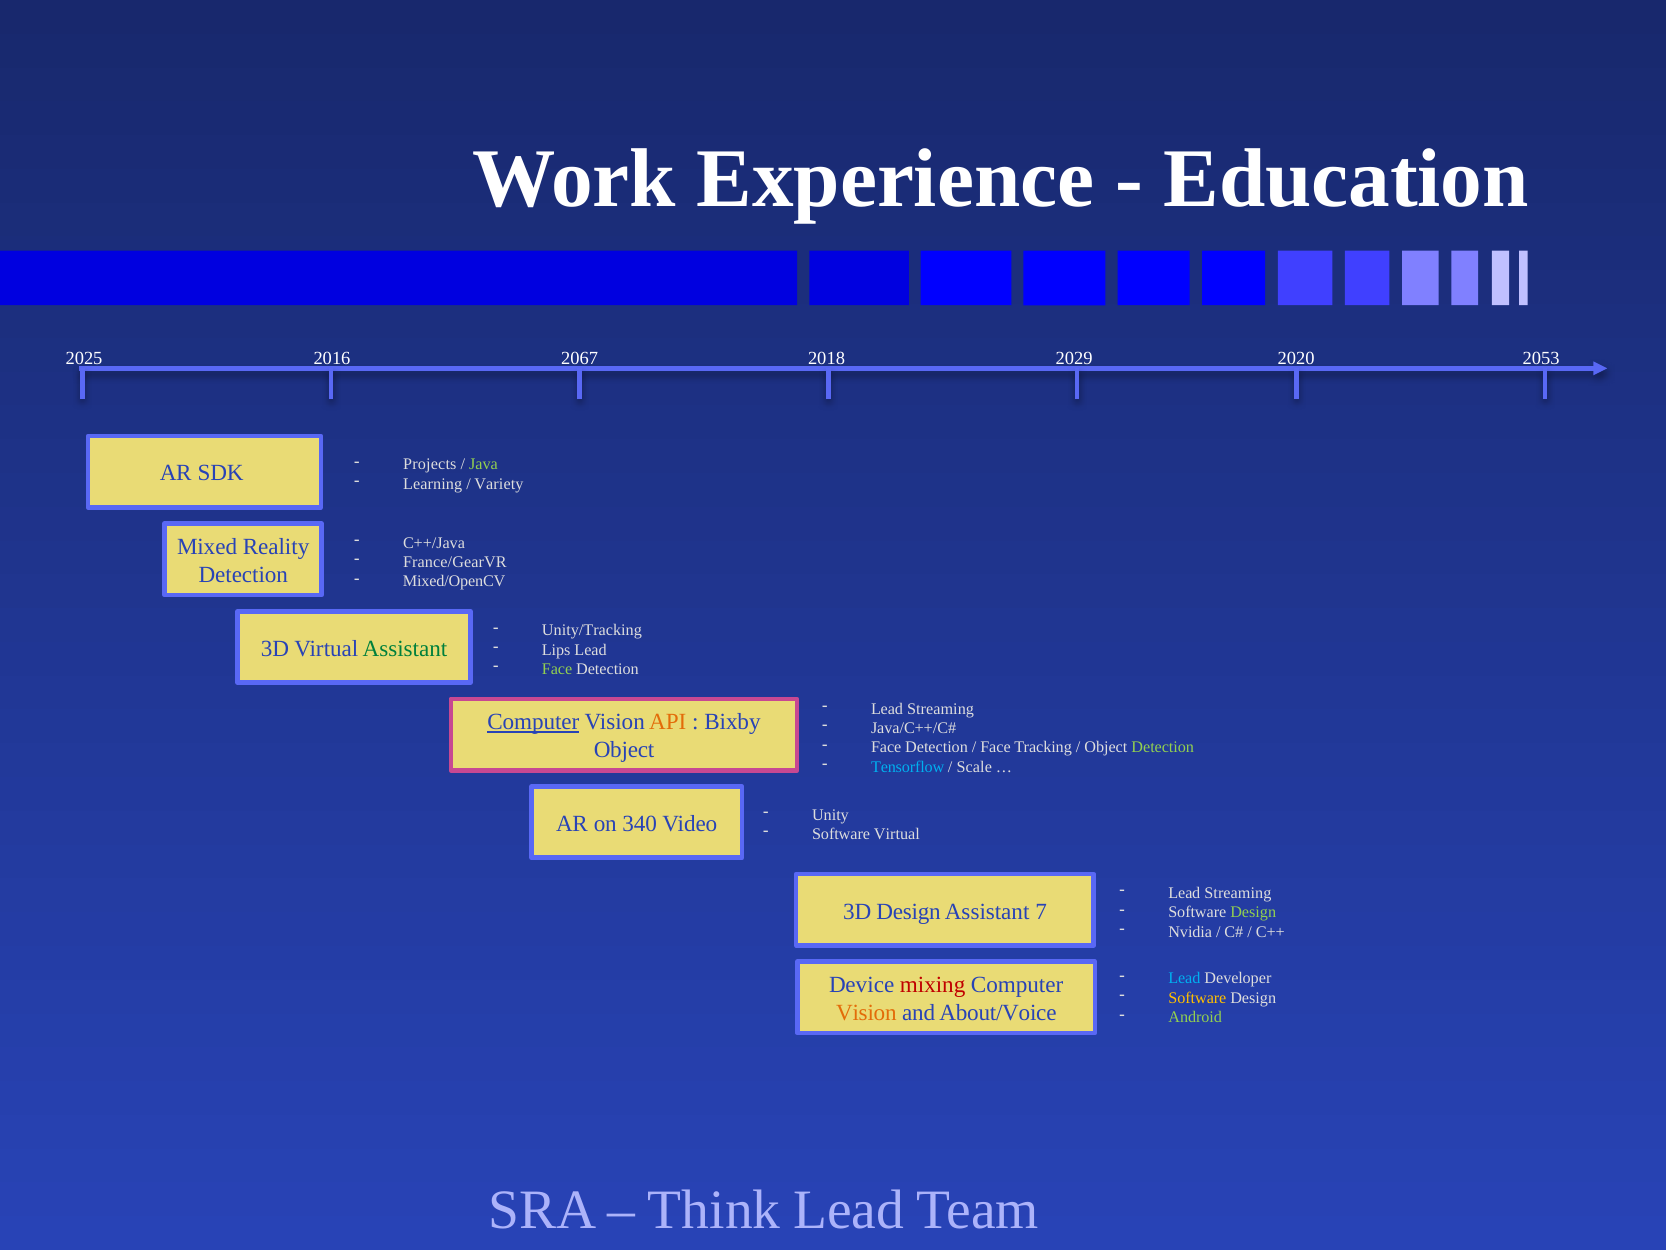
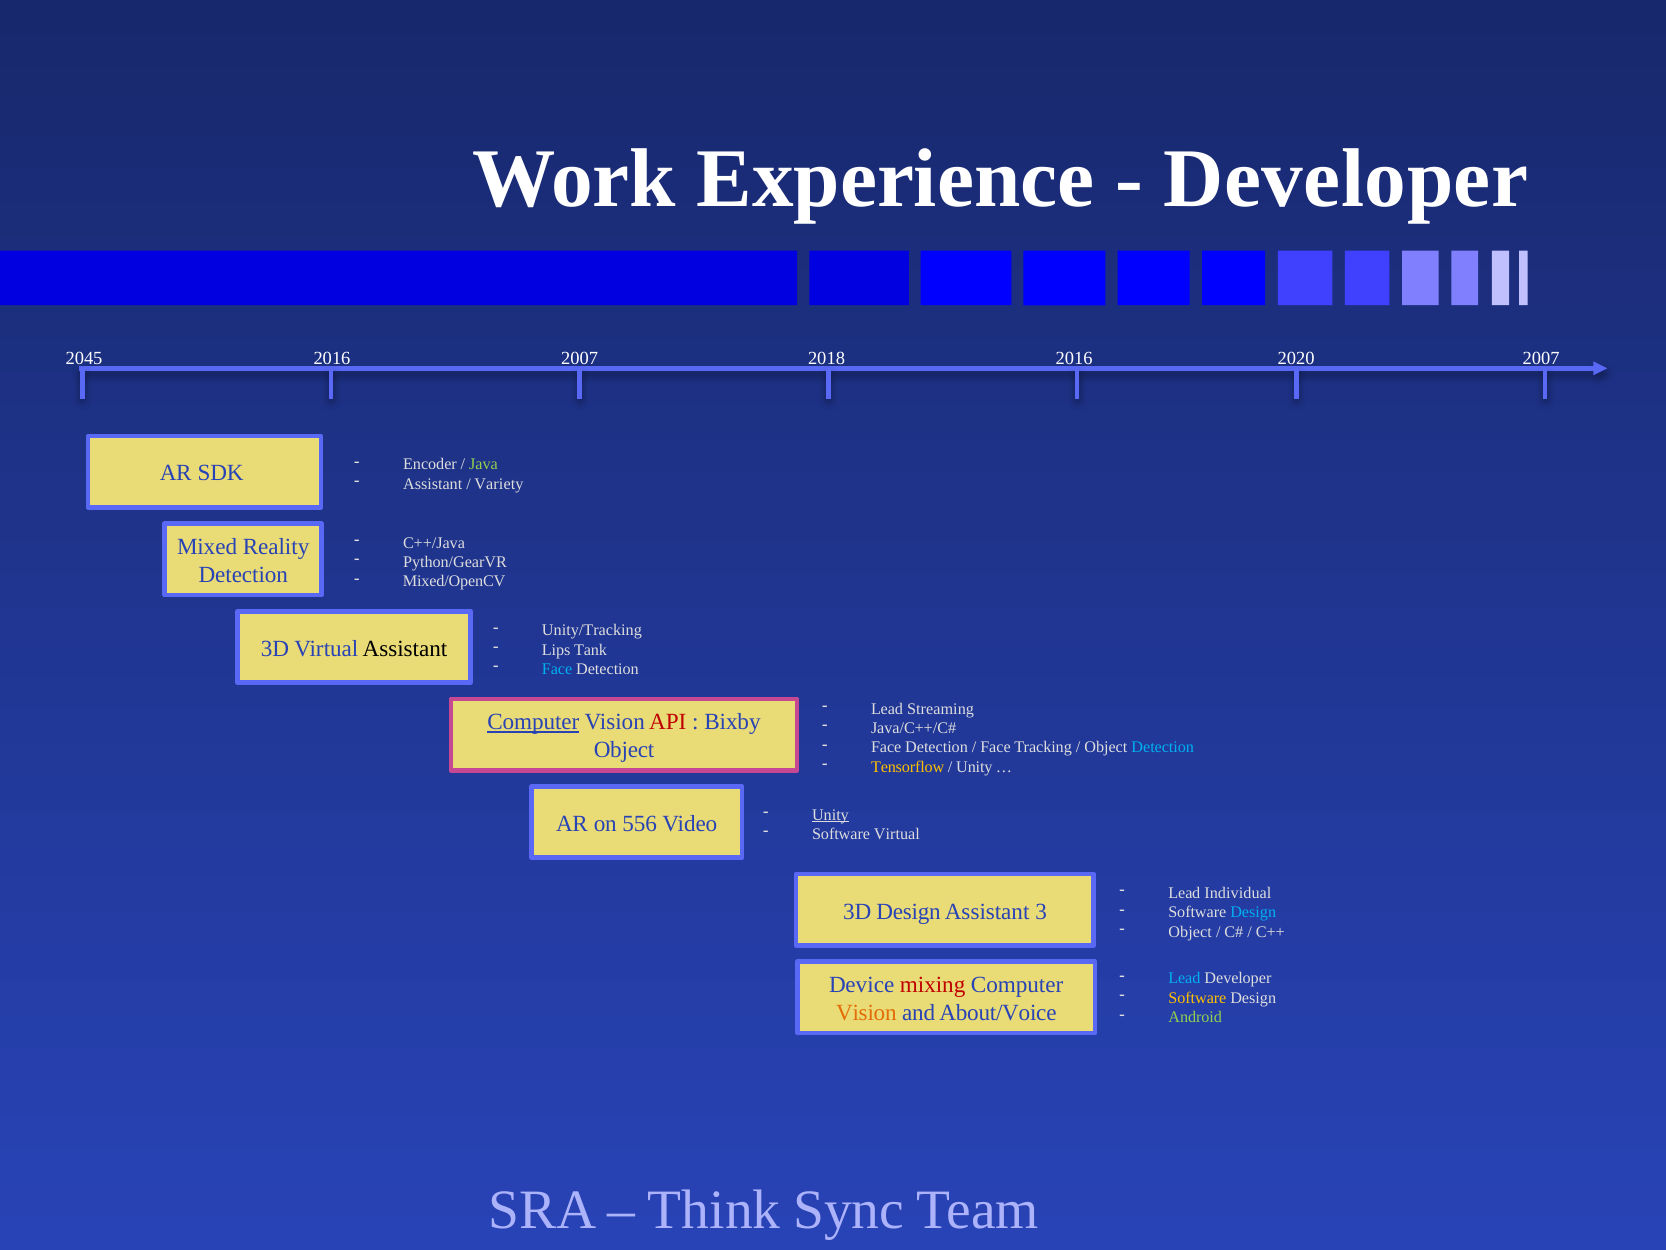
Education: Education -> Developer (1346, 179)
2025: 2025 -> 2045 (84, 358)
2016 2067: 2067 -> 2007 (580, 358)
2018 2029: 2029 -> 2016 (1074, 358)
2020 2053: 2053 -> 2007 (1541, 358)
Projects: Projects -> Encoder (430, 464)
Learning: Learning -> Assistant (433, 484)
France/GearVR: France/GearVR -> Python/GearVR (455, 562)
Assistant colour: green -> black (405, 648)
Lips Lead: Lead -> Tank (591, 650)
Face colour: light green -> light blue (557, 669)
API colour: orange -> red (668, 722)
Detection colour: light green -> light blue (1163, 747)
Tensorflow colour: light blue -> yellow (908, 767)
Scale: Scale -> Unity (974, 767)
Unity underline: none -> present (830, 814)
340: 340 -> 556 (640, 823)
Streaming: Streaming -> Individual (1238, 893)
7: 7 -> 3 (1041, 911)
Design colour: light green -> light blue (1253, 912)
Nvidia: Nvidia -> Object (1190, 932)
Think Lead: Lead -> Sync (849, 1210)
